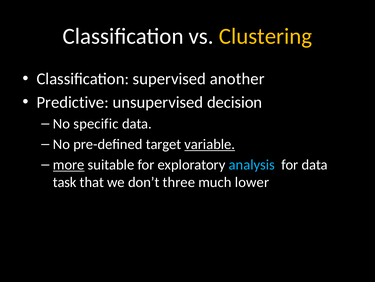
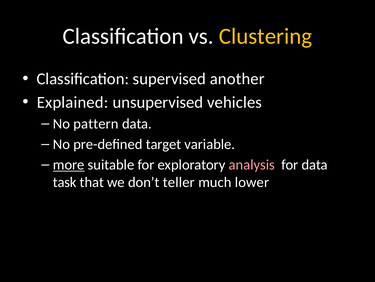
Predictive: Predictive -> Explained (73, 102)
decision: decision -> vehicles (235, 102)
specific: specific -> pattern (96, 124)
variable underline: present -> none (210, 144)
analysis colour: light blue -> pink (252, 164)
three: three -> teller (179, 182)
